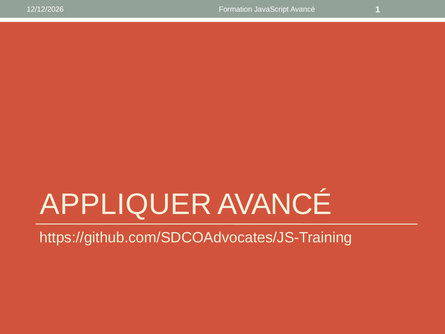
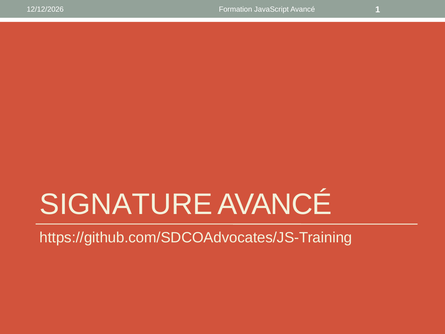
APPLIQUER: APPLIQUER -> SIGNATURE (126, 204)
